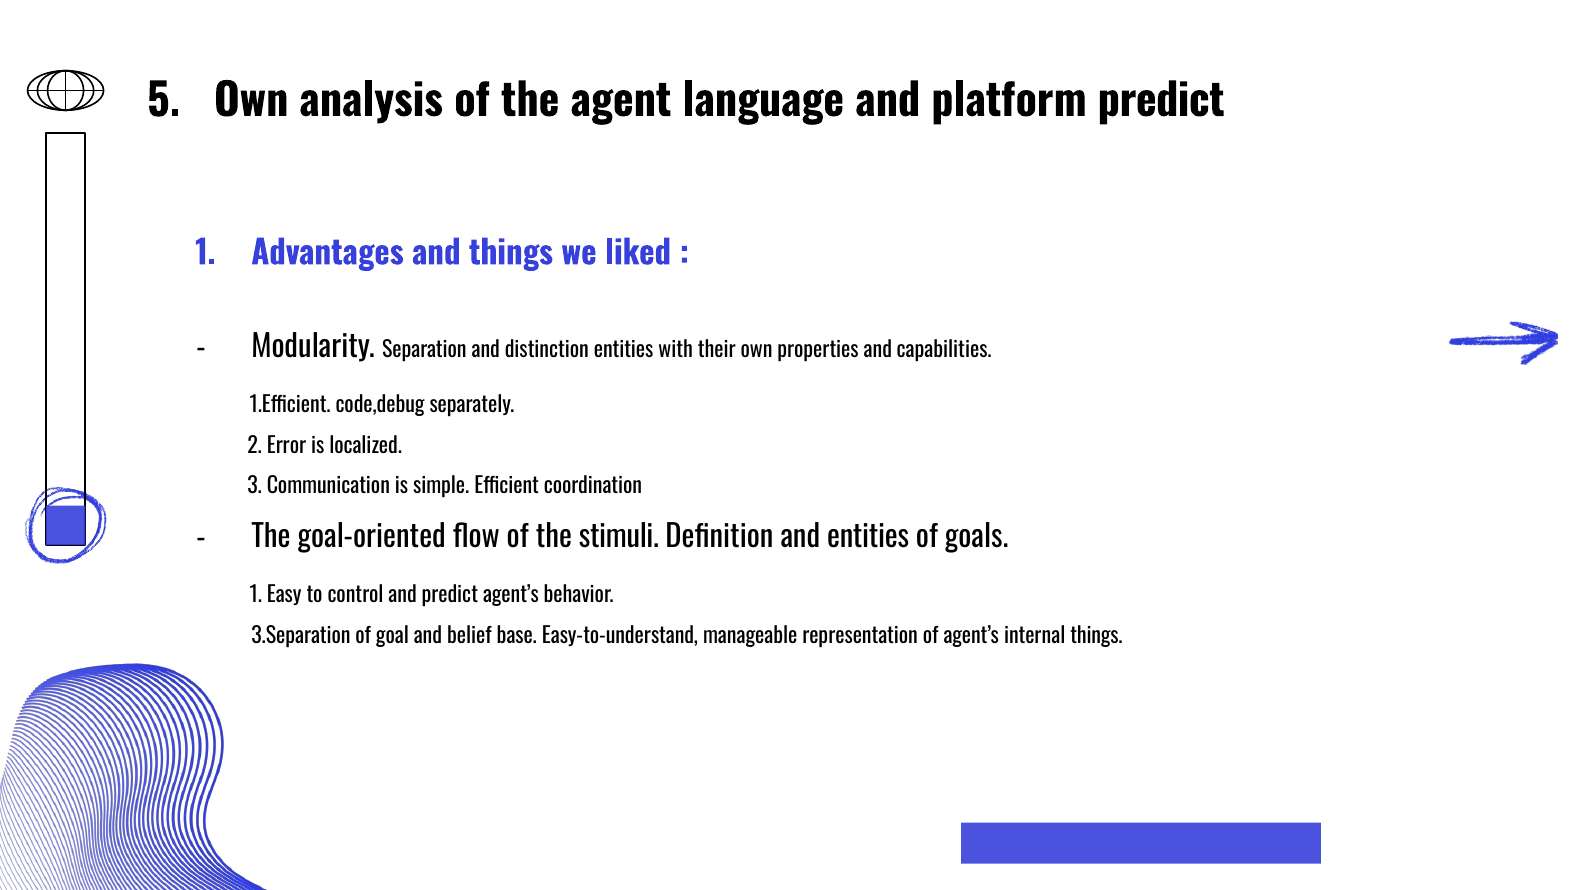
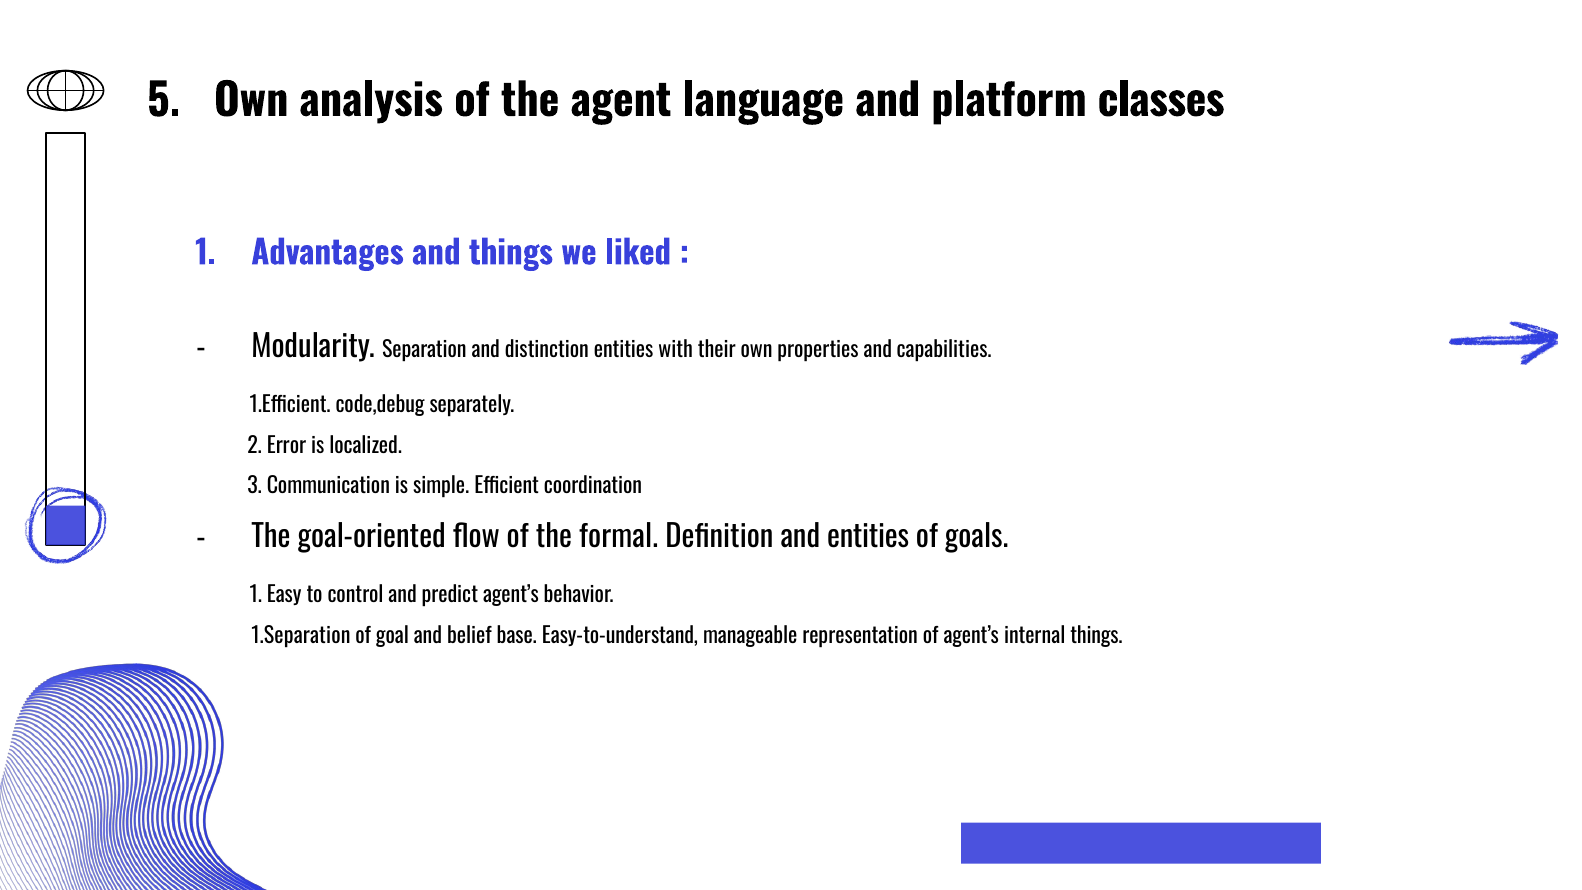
platform predict: predict -> classes (1161, 101)
stimuli: stimuli -> formal (619, 537)
3.Separation: 3.Separation -> 1.Separation (301, 637)
